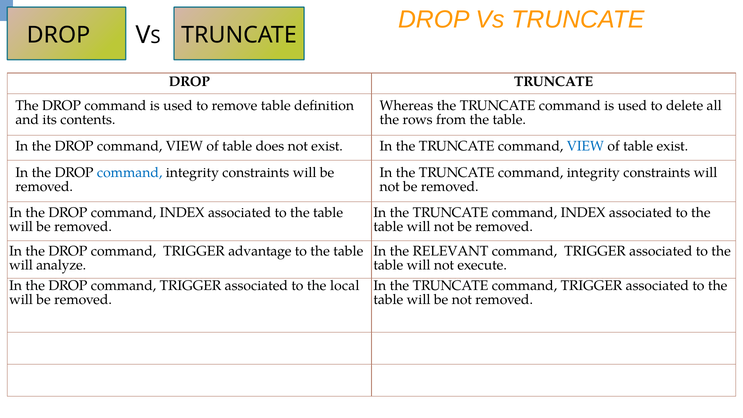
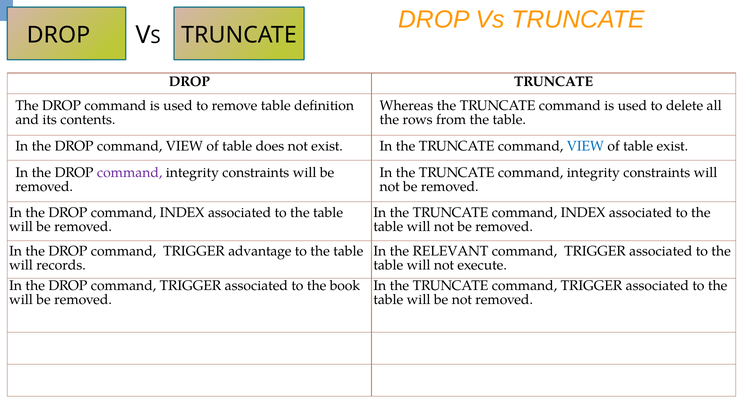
command colour: blue -> purple (130, 172)
analyze: analyze -> records (61, 265)
local: local -> book (345, 286)
